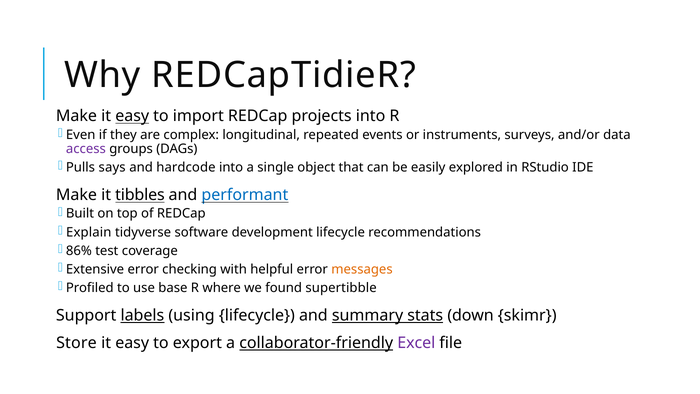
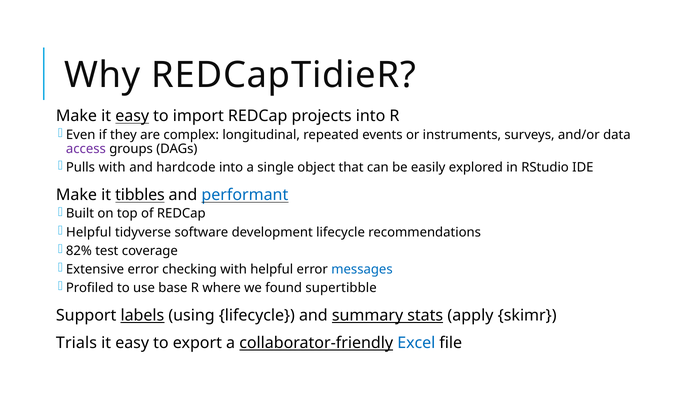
Pulls says: says -> with (112, 167)
Explain: Explain -> Helpful (89, 232)
86%: 86% -> 82% (79, 251)
messages colour: orange -> blue (362, 269)
down: down -> apply (470, 315)
Store: Store -> Trials (76, 343)
Excel colour: purple -> blue (416, 343)
